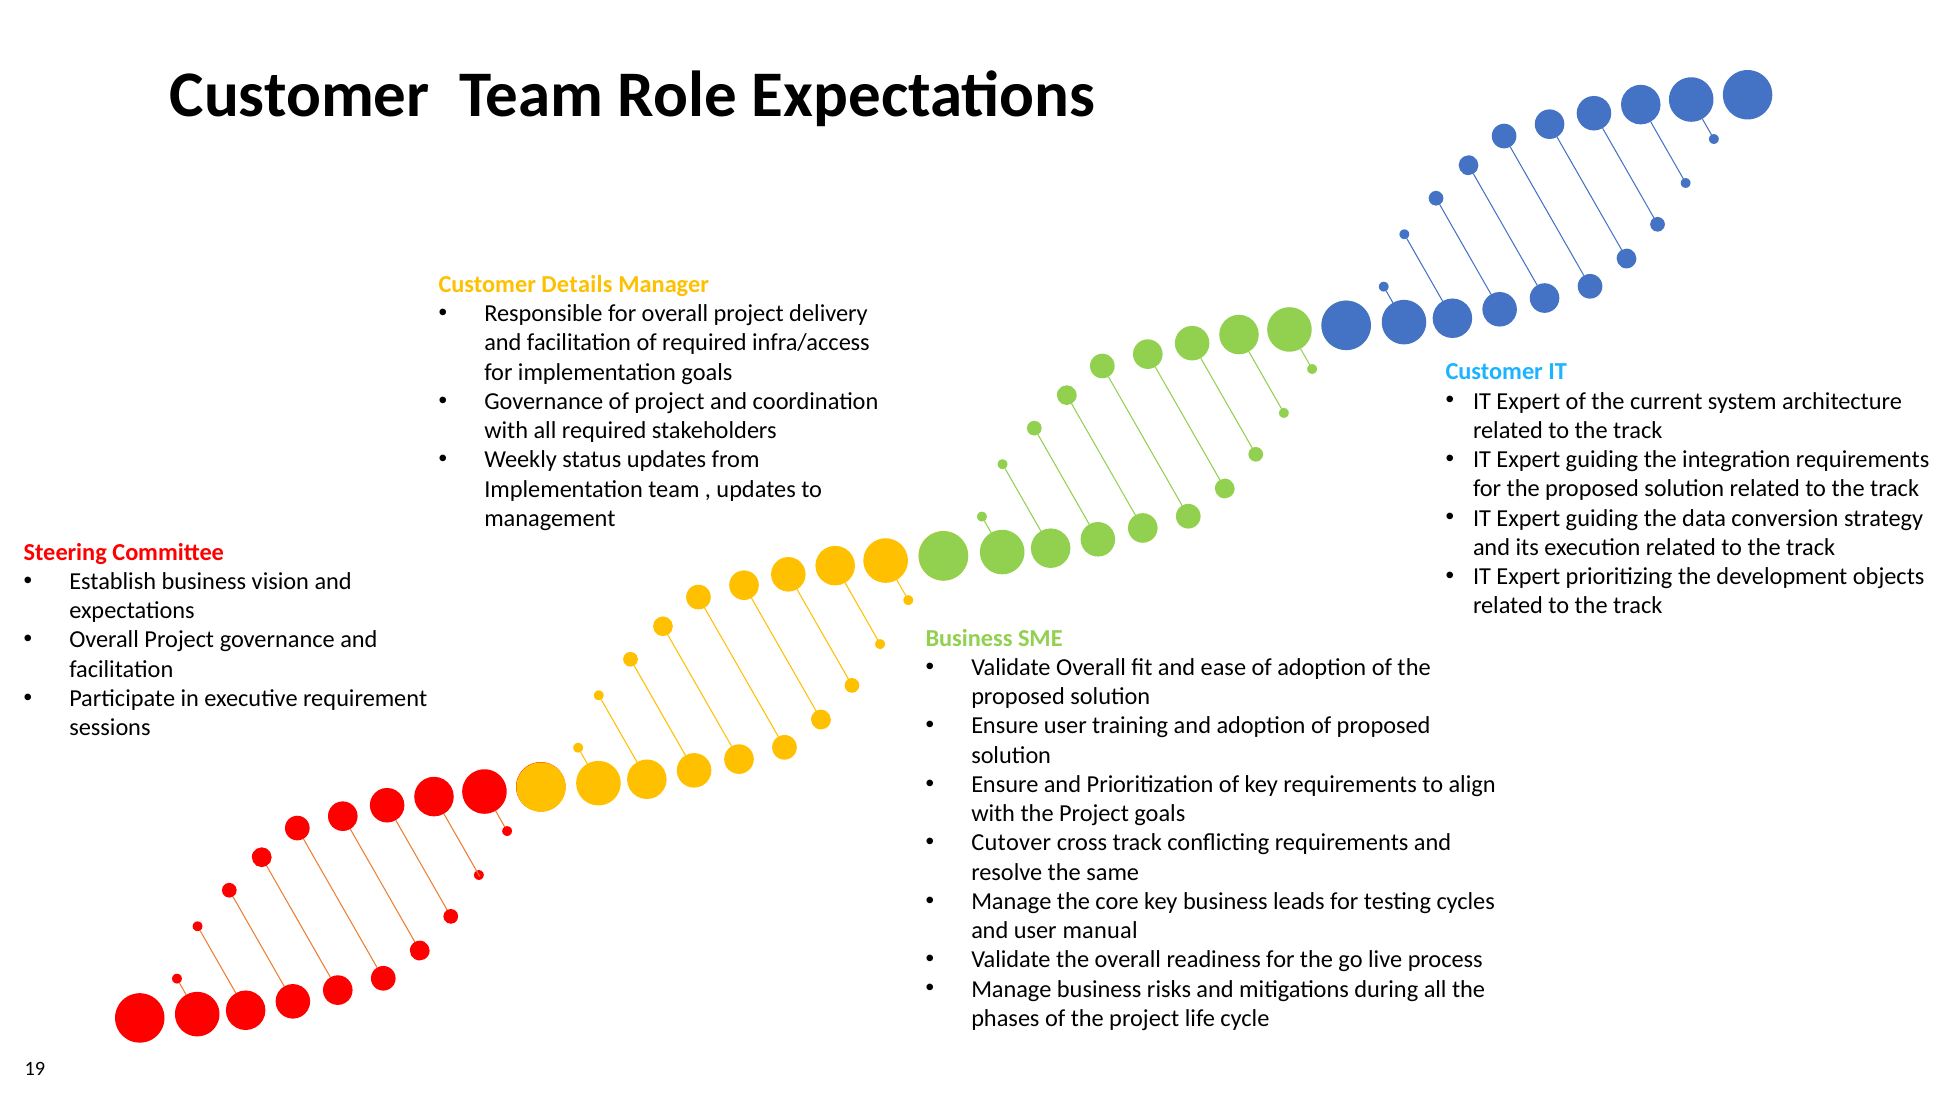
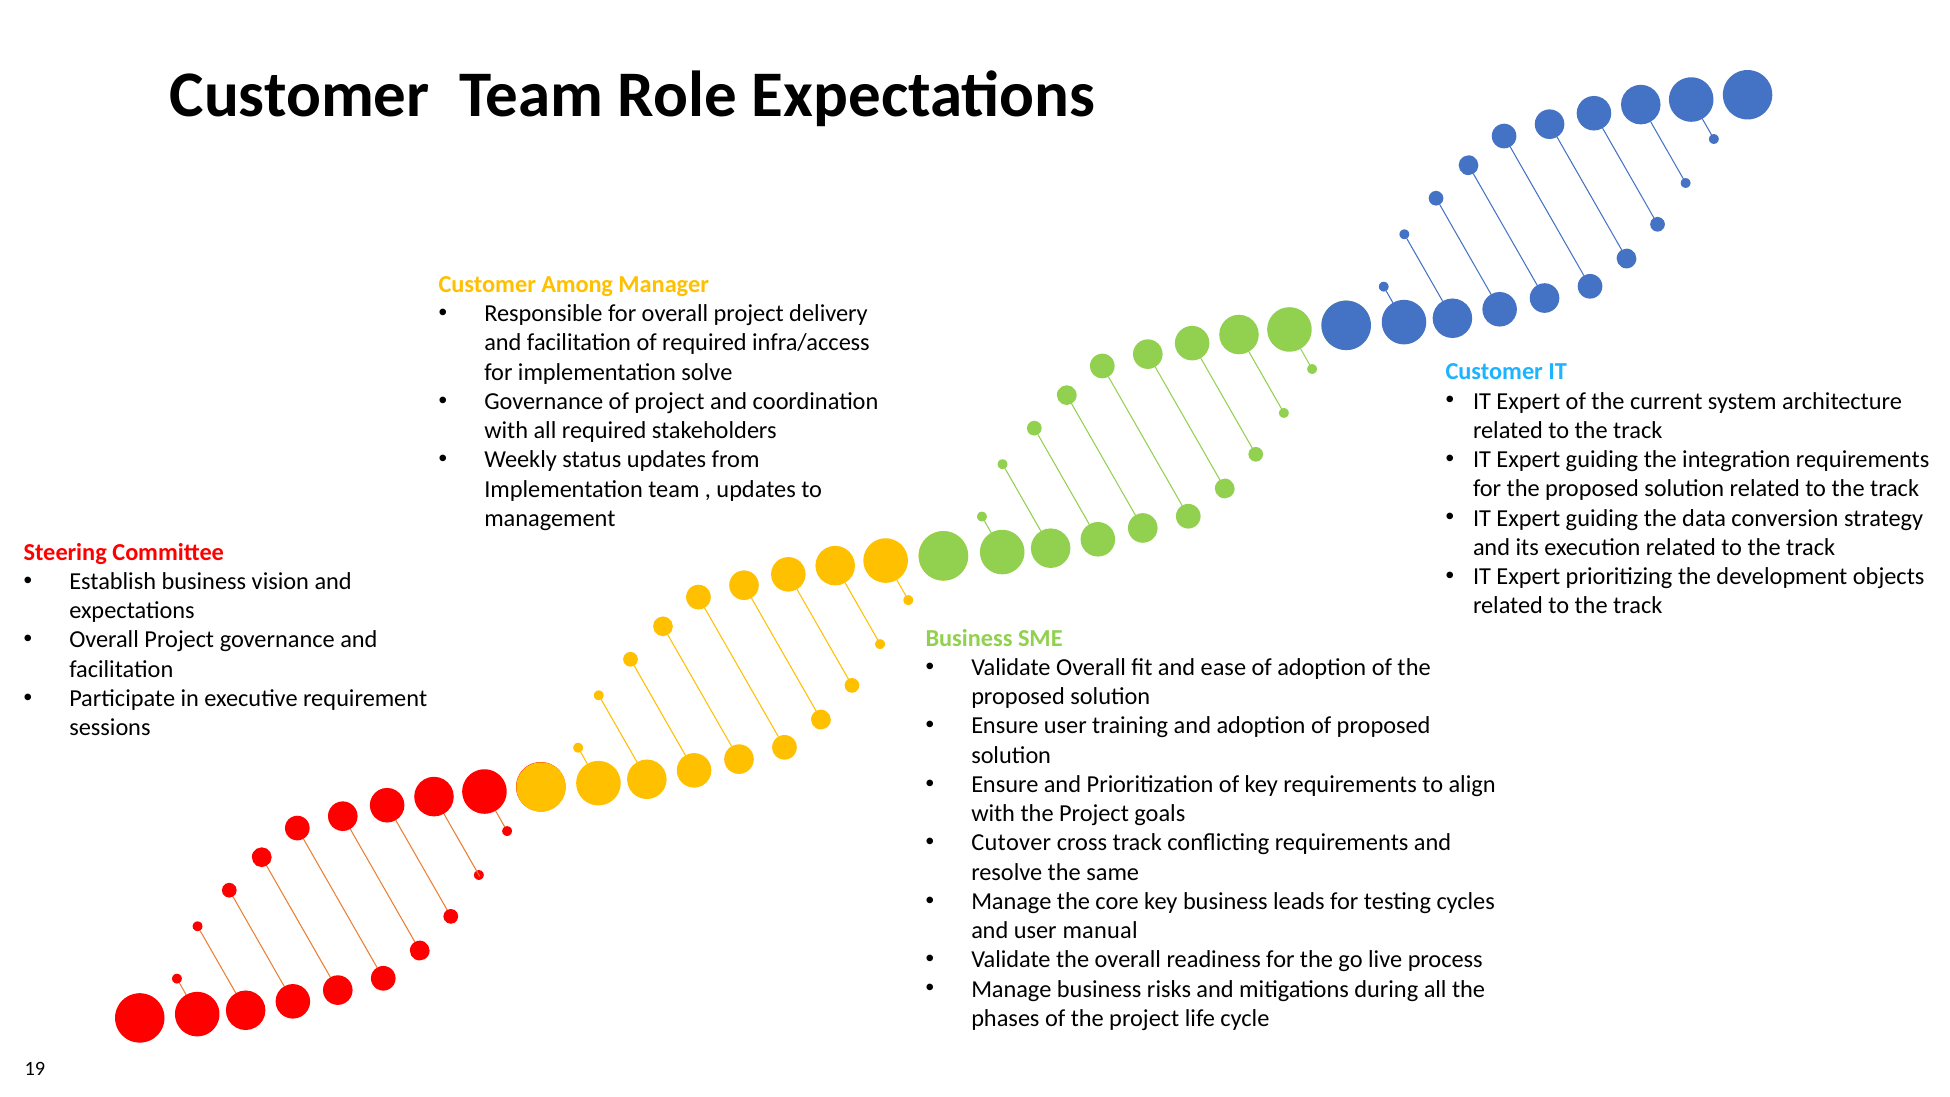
Details: Details -> Among (577, 284)
implementation goals: goals -> solve (707, 372)
